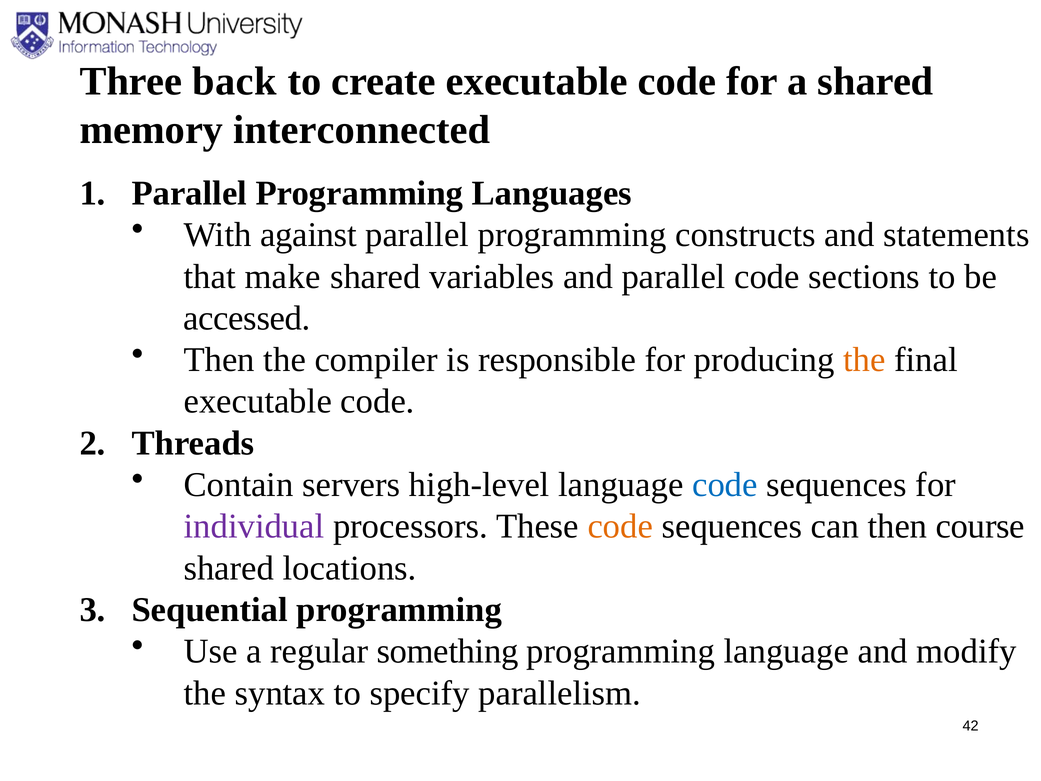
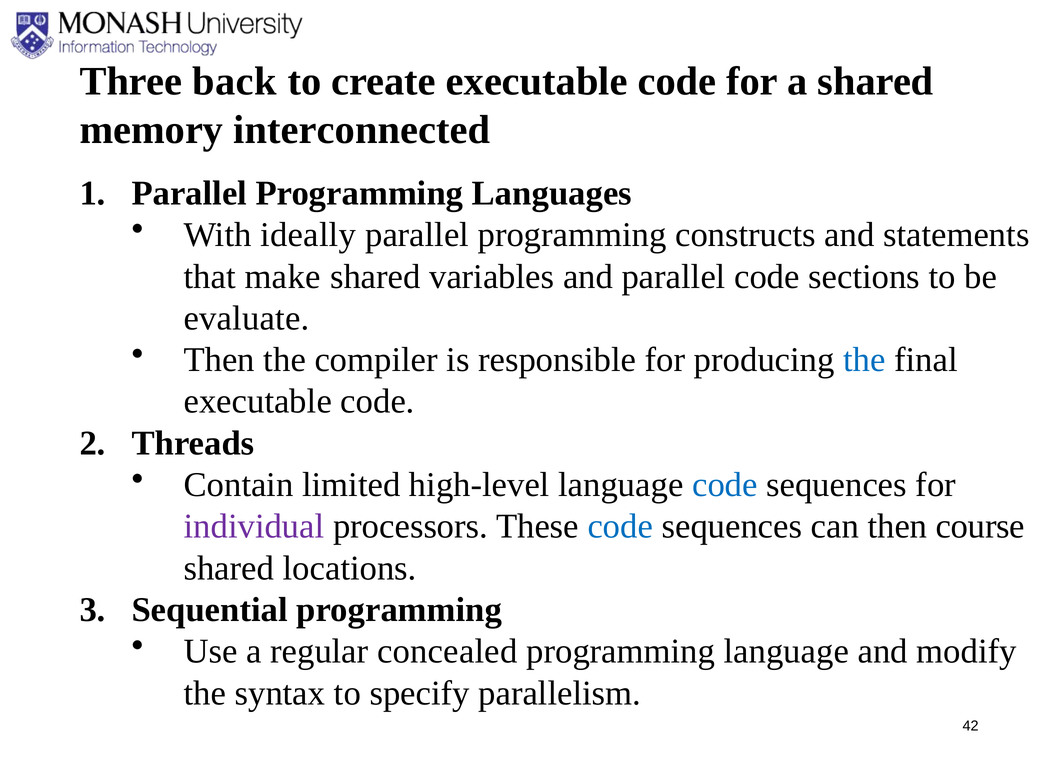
against: against -> ideally (308, 235)
accessed: accessed -> evaluate (247, 318)
the colour: orange -> blue (864, 360)
servers: servers -> limited (351, 485)
code colour: orange -> blue (620, 526)
something: something -> concealed (447, 651)
